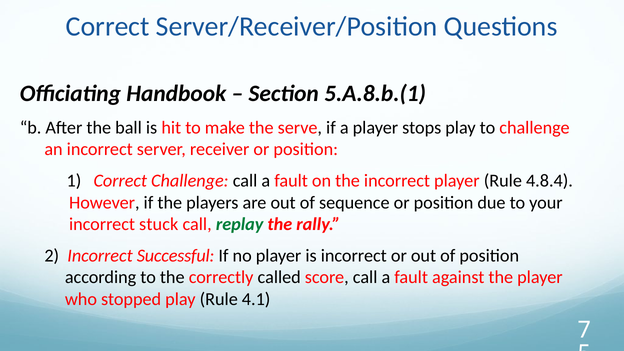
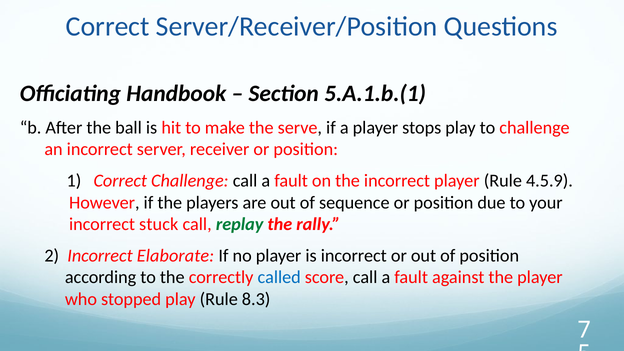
5.A.8.b.(1: 5.A.8.b.(1 -> 5.A.1.b.(1 (375, 94)
4.8.4: 4.8.4 -> 4.5.9 (549, 181)
Successful: Successful -> Elaborate (175, 256)
called colour: black -> blue (279, 277)
4.1: 4.1 -> 8.3 (256, 299)
